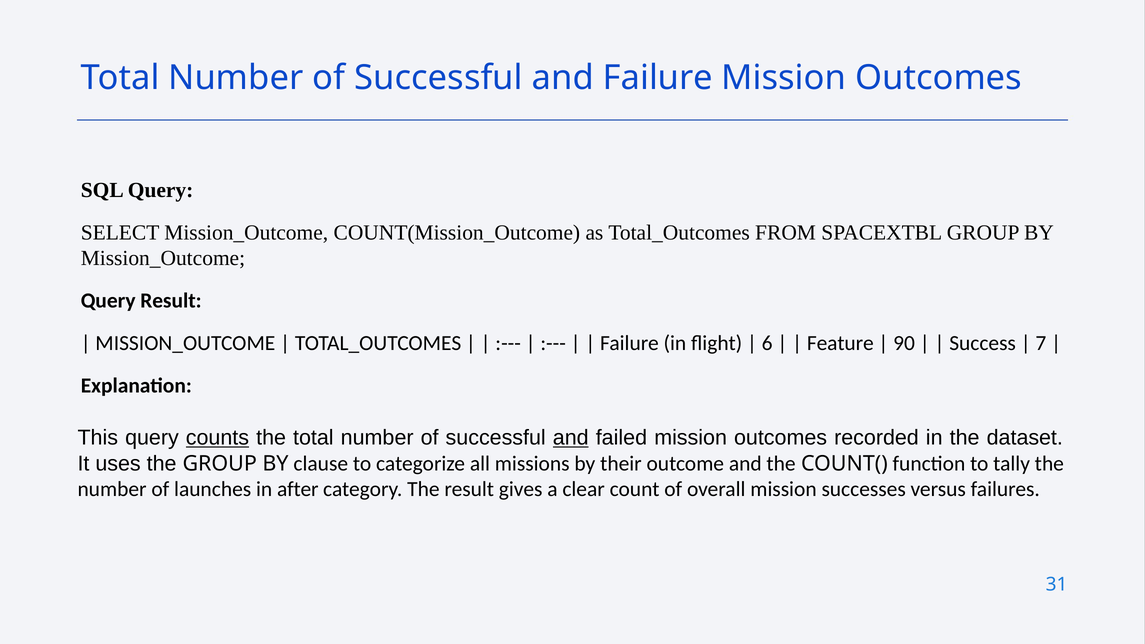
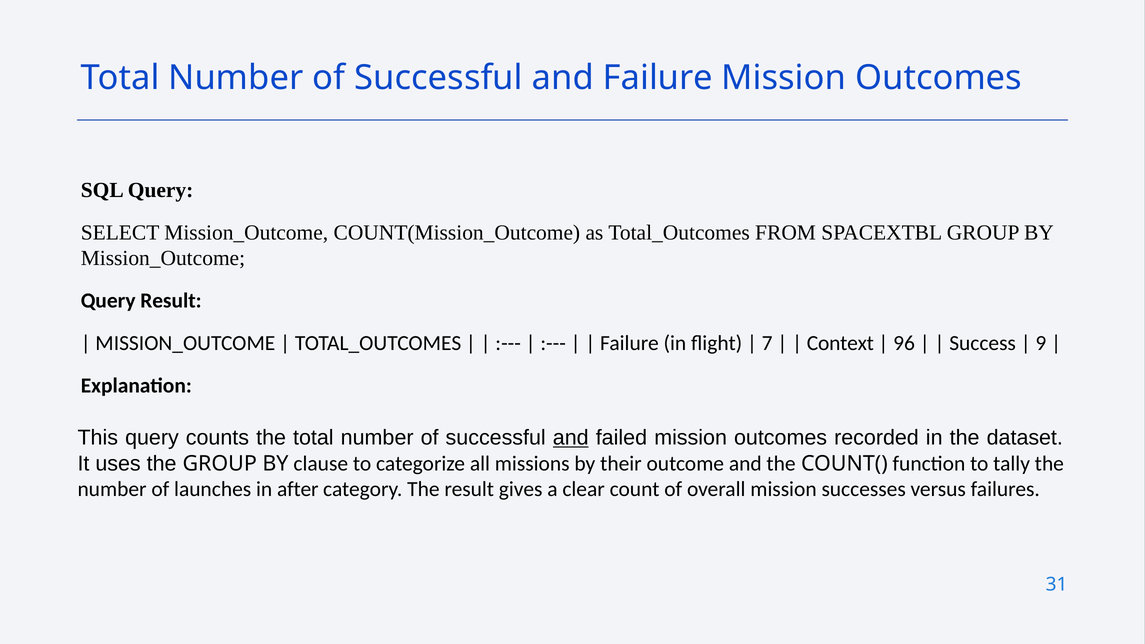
6: 6 -> 7 (767, 343)
Feature: Feature -> Context (840, 343)
90: 90 -> 96 (904, 343)
7: 7 -> 9 (1041, 343)
counts underline: present -> none (217, 438)
